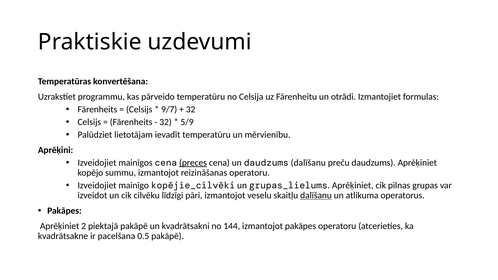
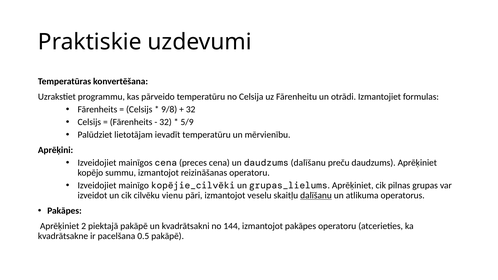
9/7: 9/7 -> 9/8 (169, 109)
preces underline: present -> none (193, 163)
līdzīgi: līdzīgi -> vienu (172, 196)
